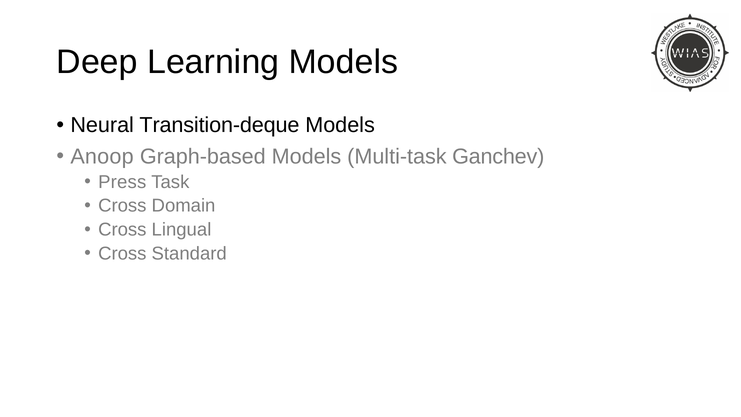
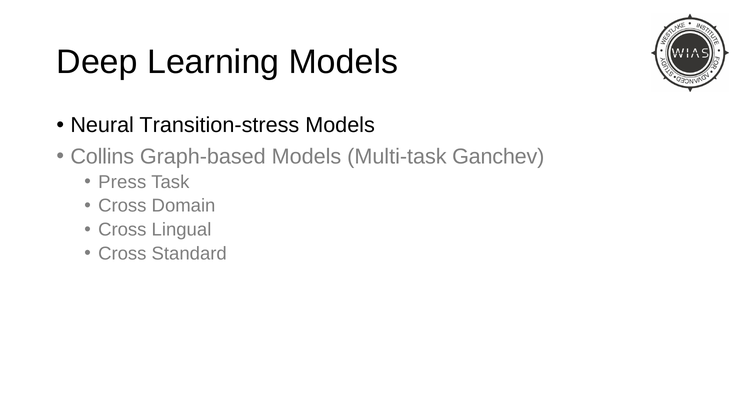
Transition-deque: Transition-deque -> Transition-stress (219, 125)
Anoop: Anoop -> Collins (102, 156)
